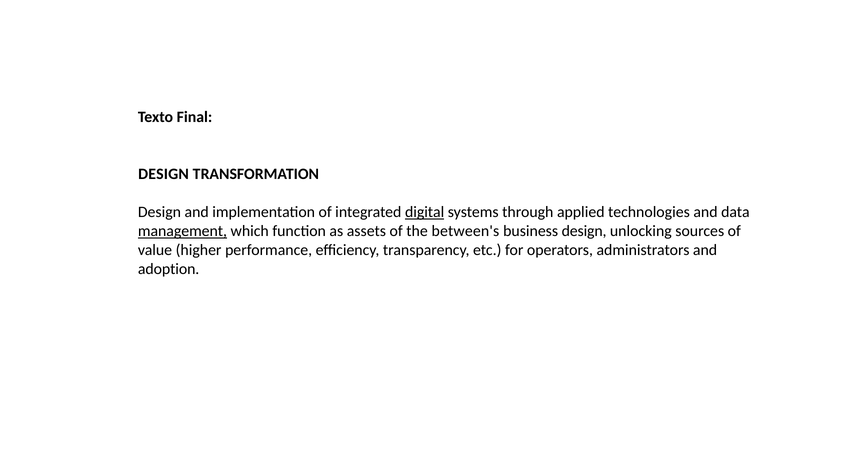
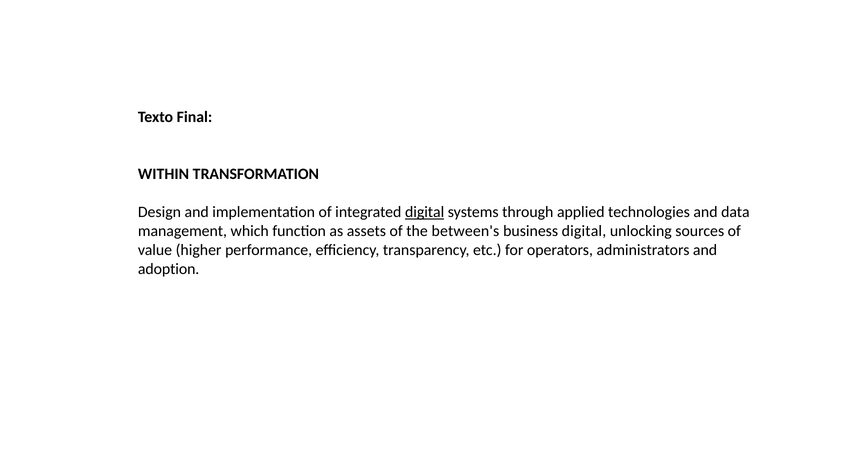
DESIGN: DESIGN -> WITHIN (164, 174)
management underline: present -> none (182, 231)
business design: design -> digital (584, 231)
